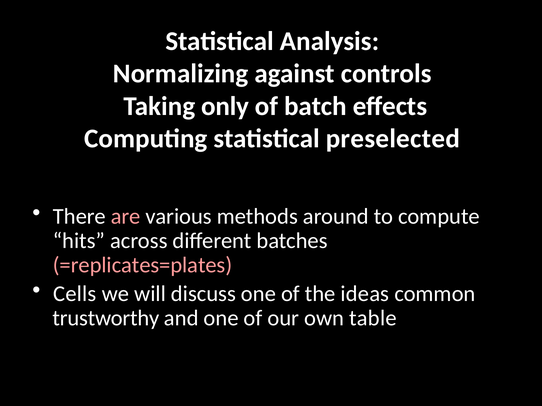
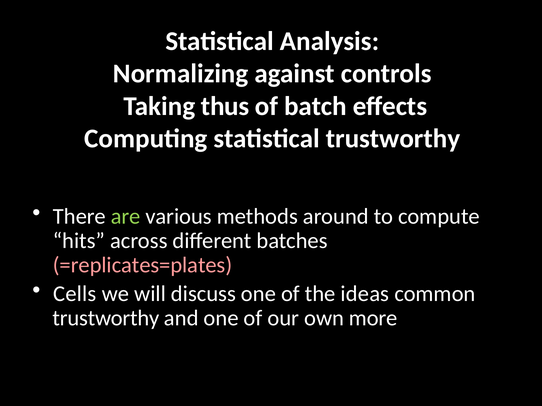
only: only -> thus (225, 106)
statistical preselected: preselected -> trustworthy (393, 139)
are colour: pink -> light green (126, 217)
table: table -> more (373, 318)
